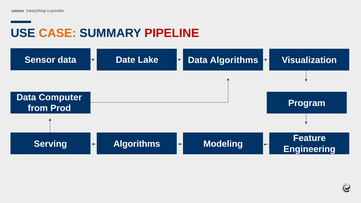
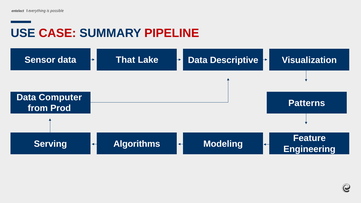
CASE colour: orange -> red (57, 33)
Date: Date -> That (126, 60)
Data Algorithms: Algorithms -> Descriptive (234, 60)
Program: Program -> Patterns (307, 103)
